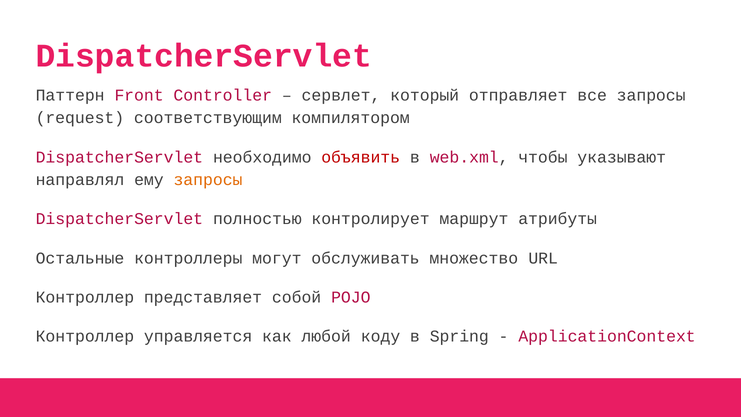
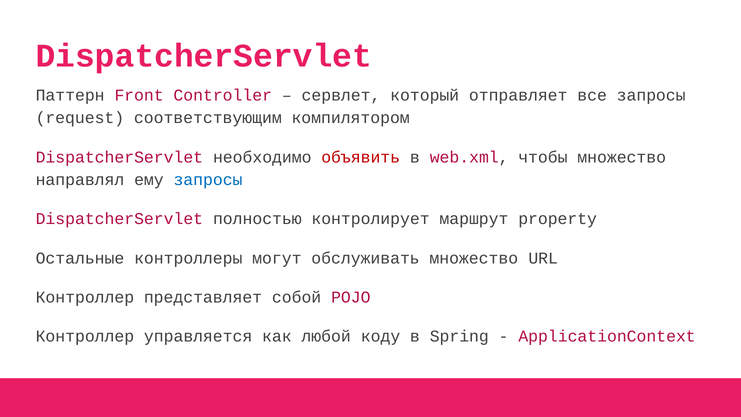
чтобы указывают: указывают -> множество (622, 157)
запросы colour: orange -> blue (208, 180)
атрибуты: атрибуты -> property (558, 219)
